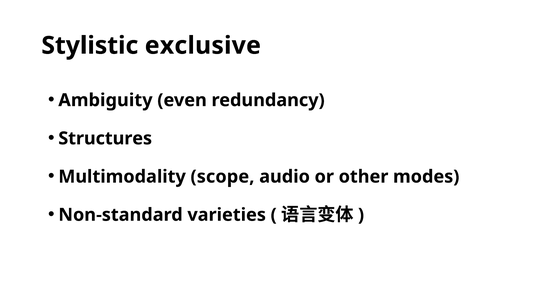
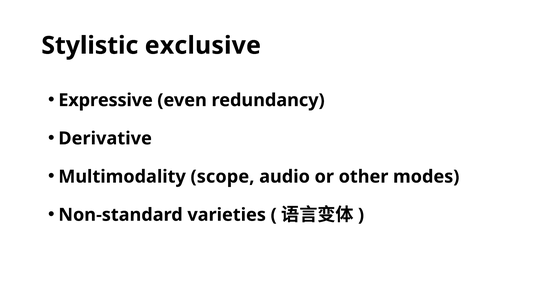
Ambiguity: Ambiguity -> Expressive (106, 100)
Structures: Structures -> Derivative (105, 138)
